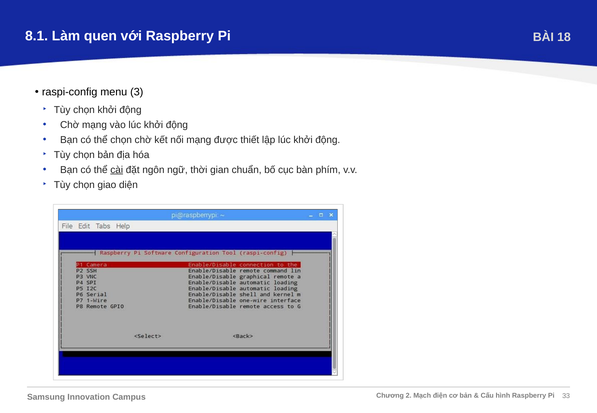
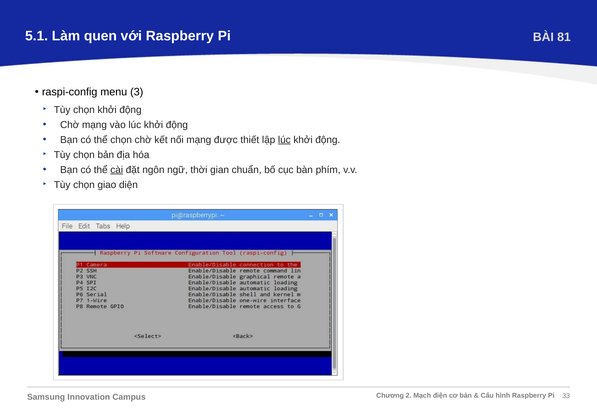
8.1: 8.1 -> 5.1 (37, 36)
18: 18 -> 81 (564, 37)
lúc underline: none -> present (284, 140)
